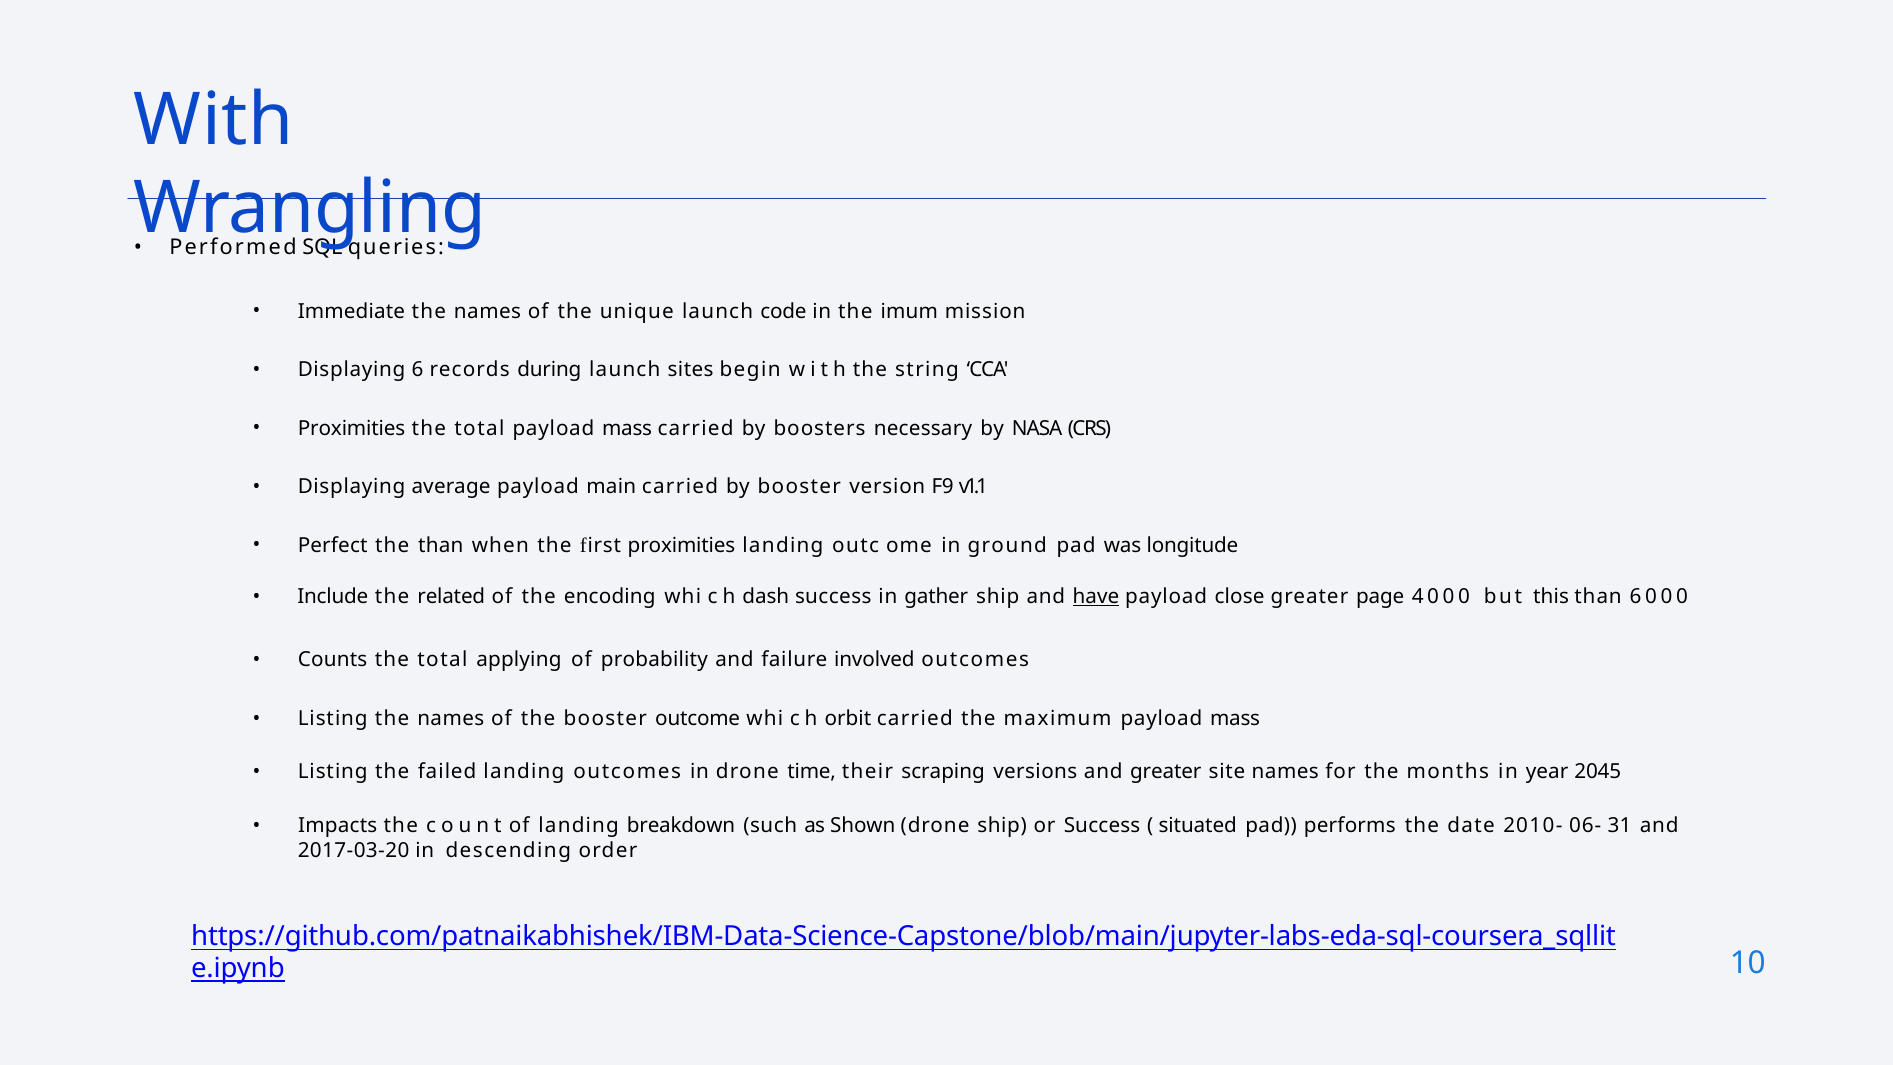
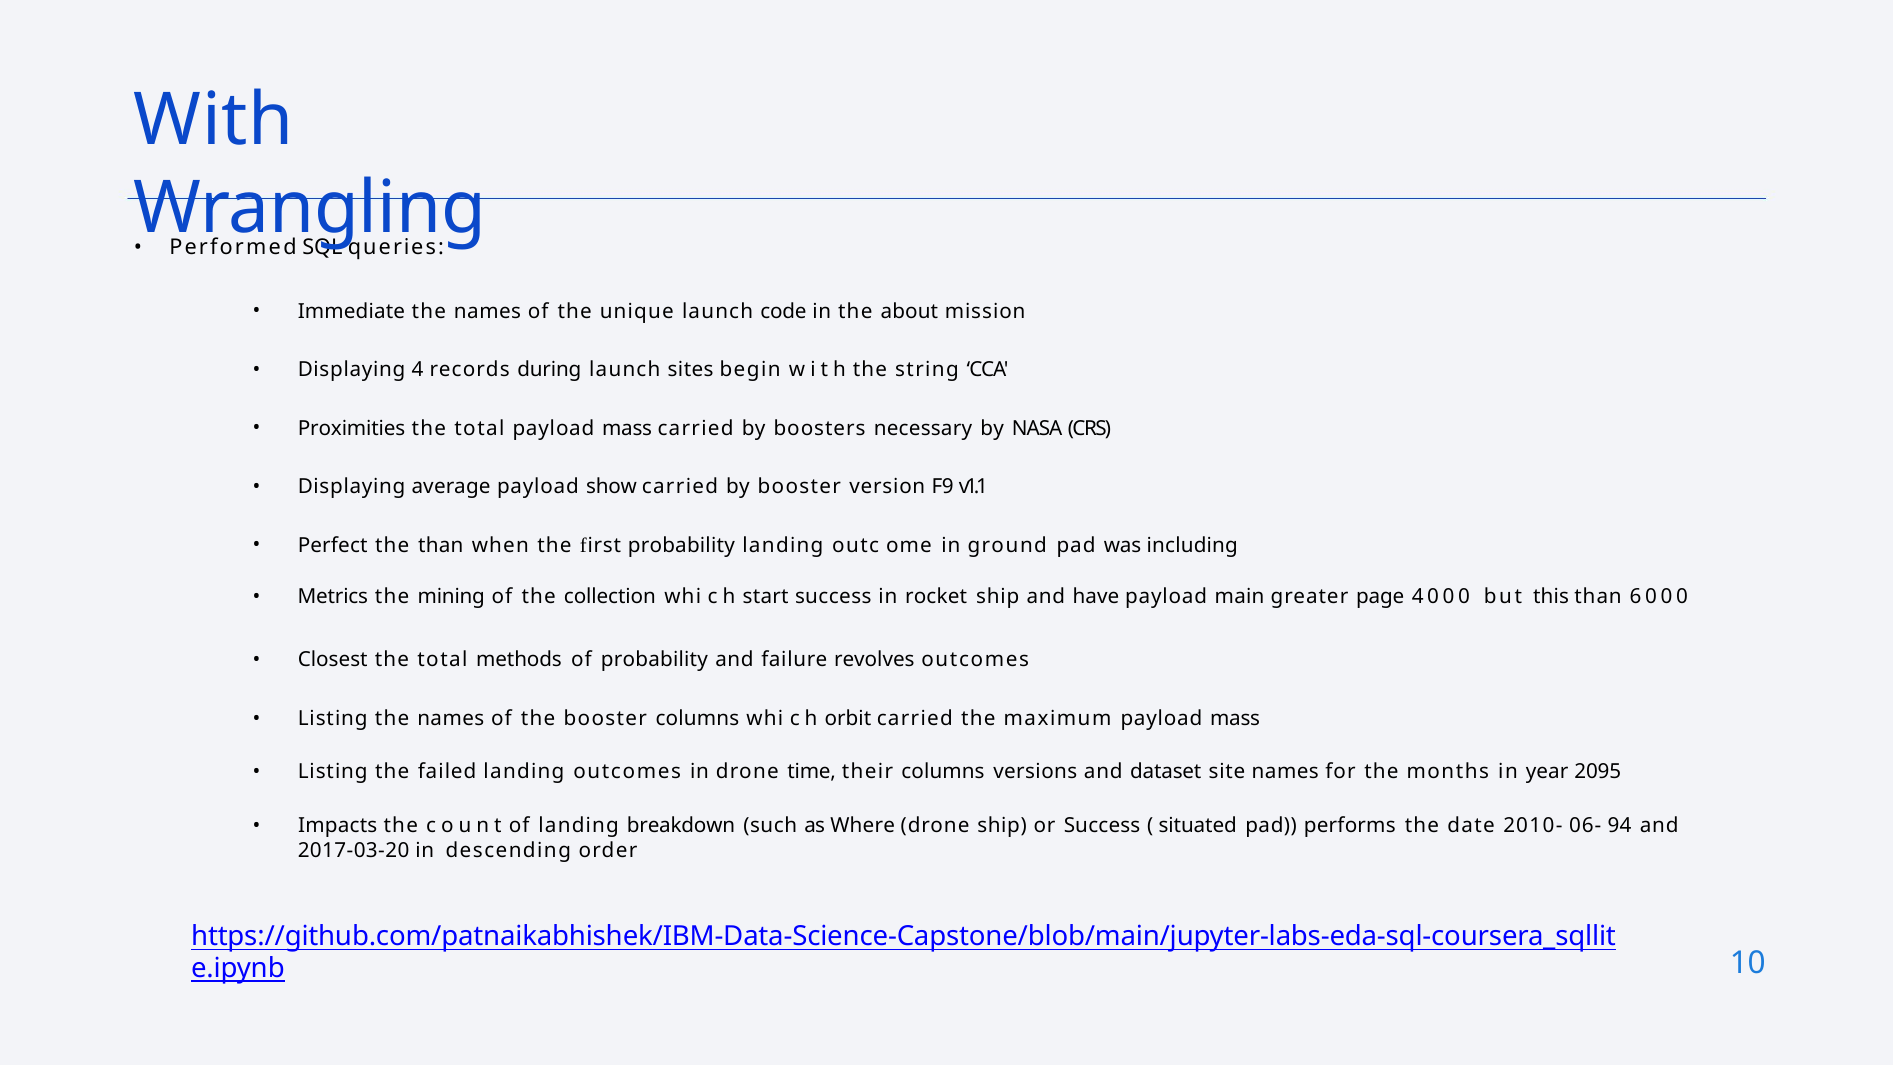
imum: imum -> about (909, 311)
6: 6 -> 4 (418, 370)
main: main -> show (611, 487)
first proximities: proximities -> probability (681, 545)
longitude: longitude -> including (1192, 545)
Include: Include -> Metrics (333, 597)
related: related -> mining (451, 597)
encoding: encoding -> collection (610, 597)
dash: dash -> start (766, 597)
gather: gather -> rocket (936, 597)
have underline: present -> none (1096, 597)
close: close -> main (1240, 597)
Counts: Counts -> Closest (333, 660)
applying: applying -> methods (519, 660)
involved: involved -> revolves (874, 660)
booster outcome: outcome -> columns (697, 719)
their scraping: scraping -> columns (943, 772)
and greater: greater -> dataset (1166, 772)
2045: 2045 -> 2095 (1598, 772)
Shown: Shown -> Where (863, 825)
31: 31 -> 94 (1620, 825)
